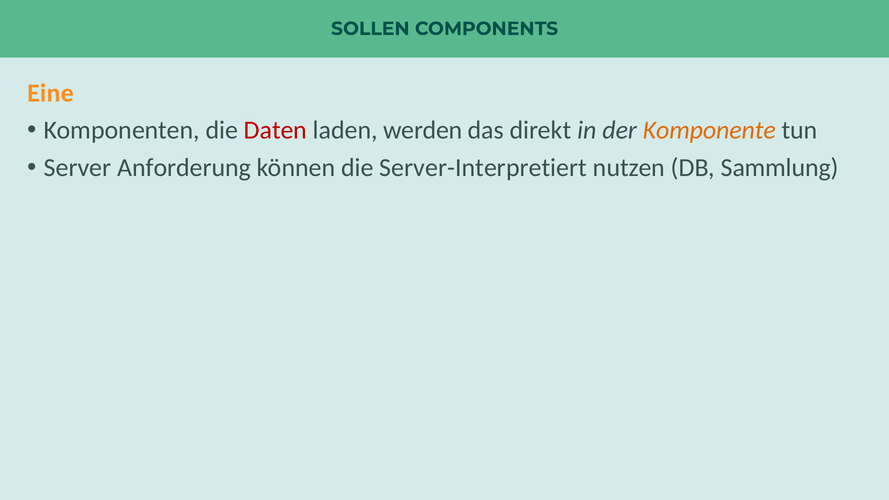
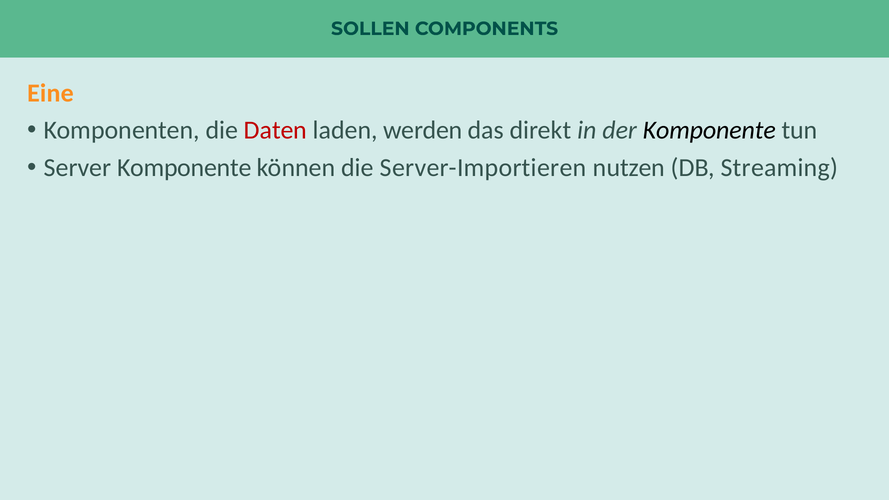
Komponente colour: orange -> black (709, 130)
Server Anforderung: Anforderung -> Komponente (184, 168)
Server-Interpretiert: Server-Interpretiert -> Server-Importieren (483, 168)
Sammlung: Sammlung -> Streaming (779, 168)
